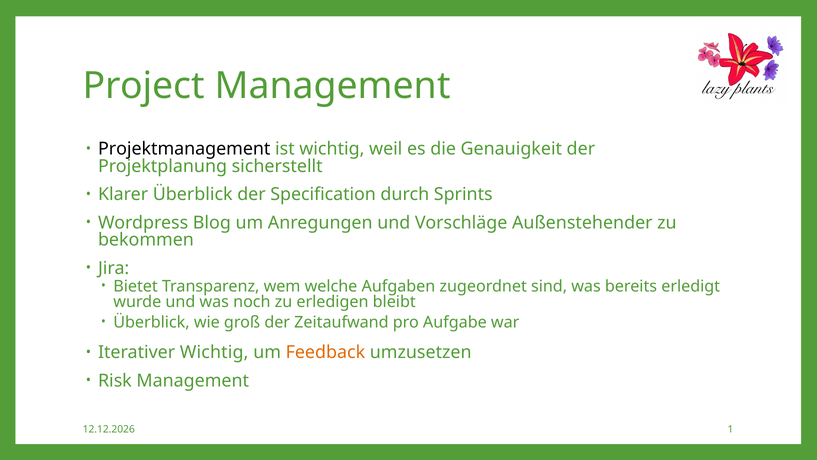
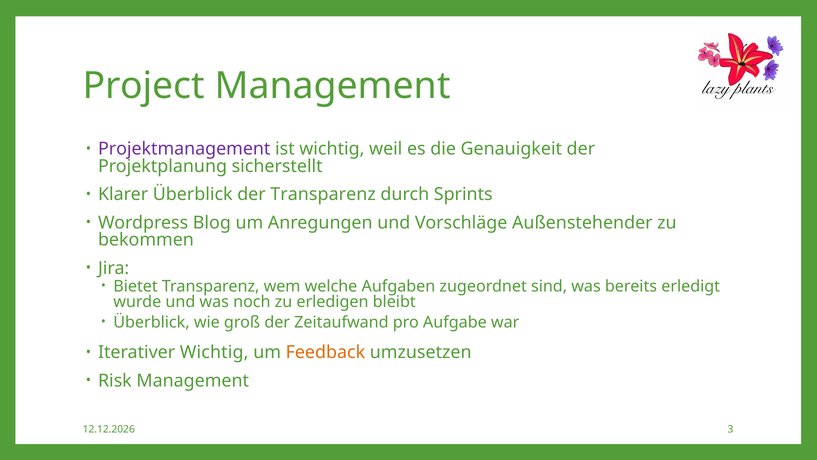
Projektmanagement colour: black -> purple (184, 149)
der Specification: Specification -> Transparenz (323, 194)
1: 1 -> 3 (730, 429)
